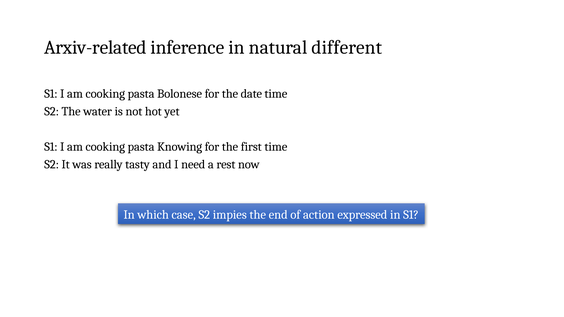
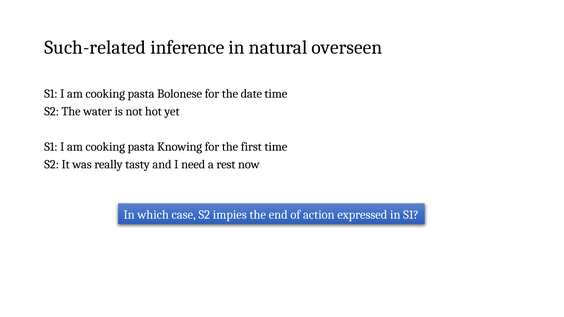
Arxiv-related: Arxiv-related -> Such-related (95, 47)
different: different -> overseen (347, 47)
